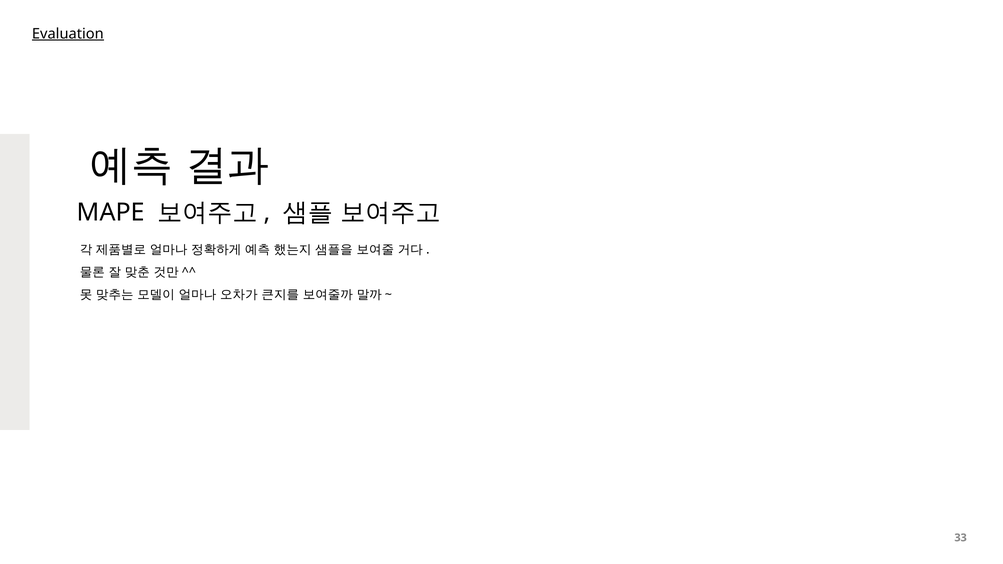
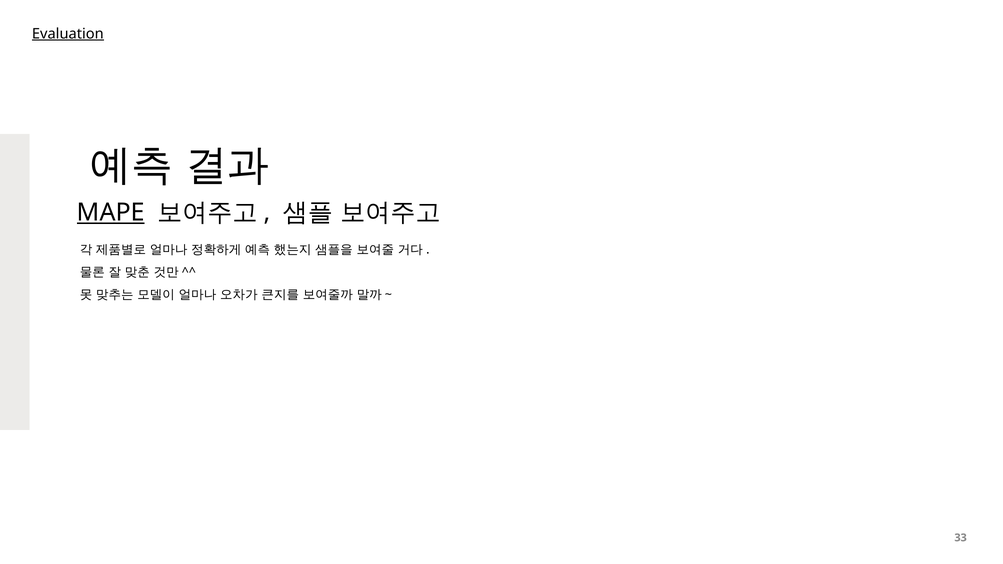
MAPE underline: none -> present (111, 213)
